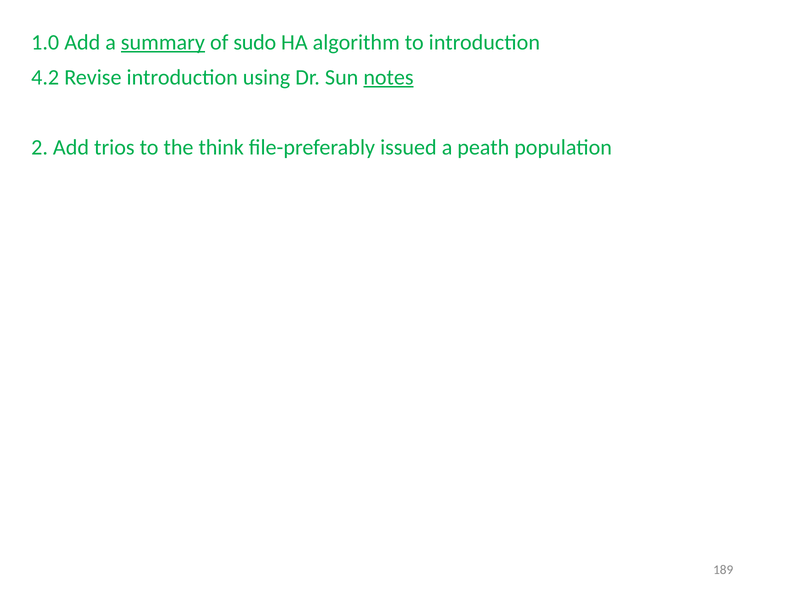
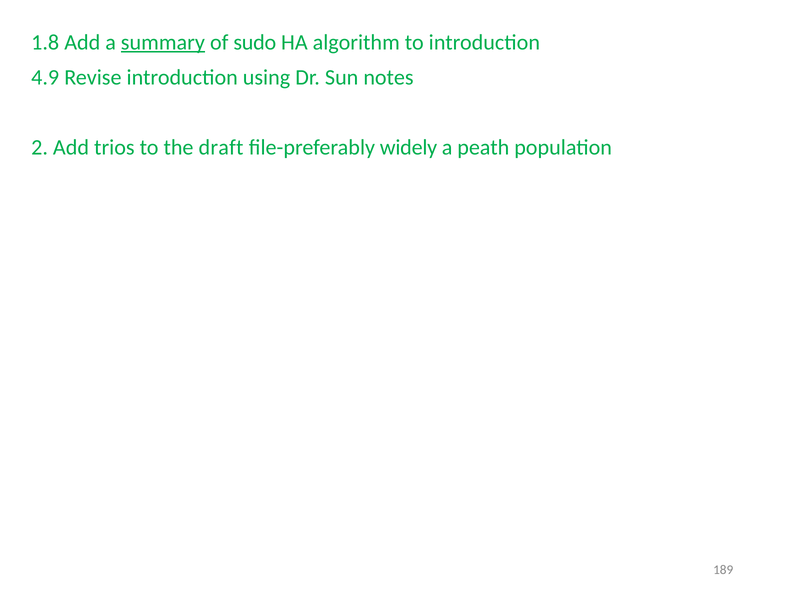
1.0: 1.0 -> 1.8 (45, 42)
4.2: 4.2 -> 4.9 (45, 77)
notes underline: present -> none (388, 77)
think: think -> draft (221, 147)
issued: issued -> widely (409, 147)
